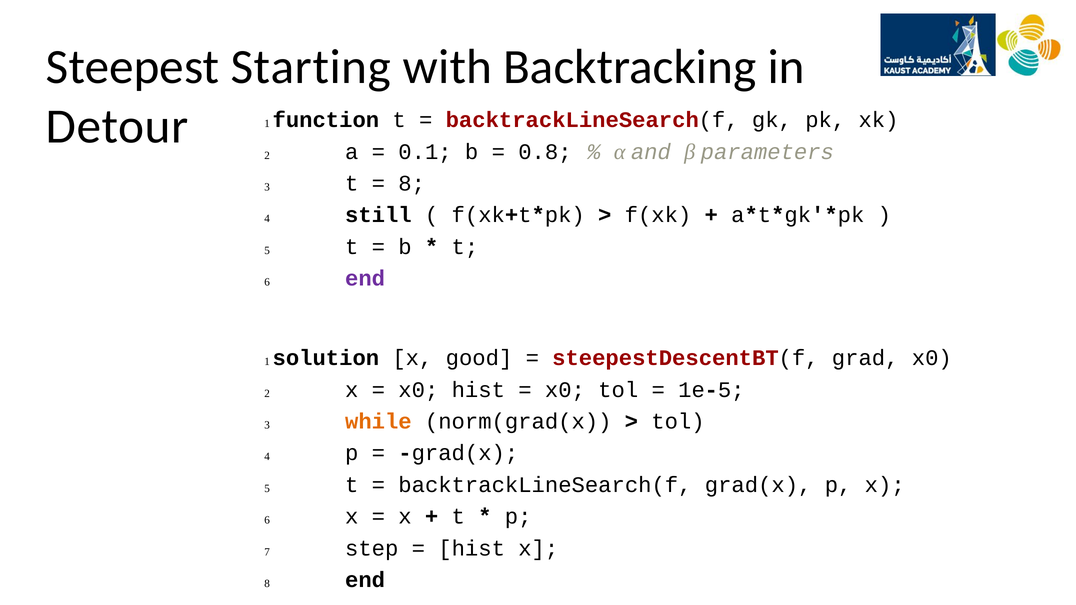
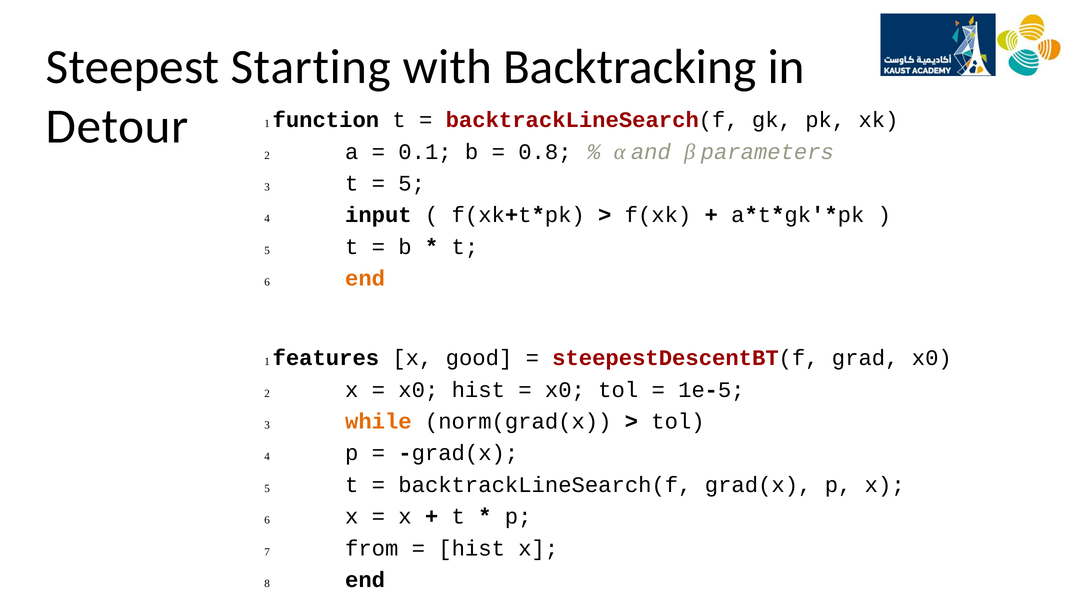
8: 8 -> 5 (412, 184)
still: still -> input (378, 215)
end colour: purple -> orange (365, 279)
solution: solution -> features (326, 358)
step: step -> from (372, 548)
